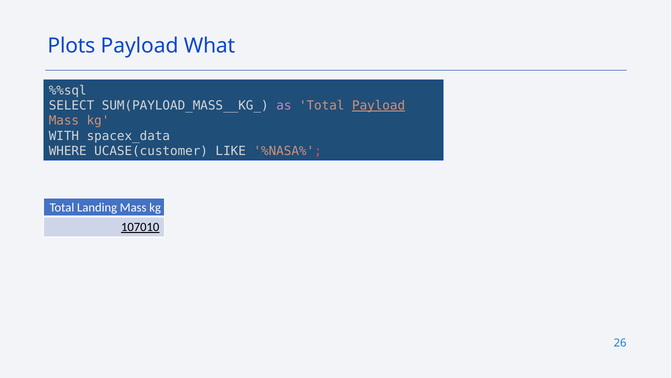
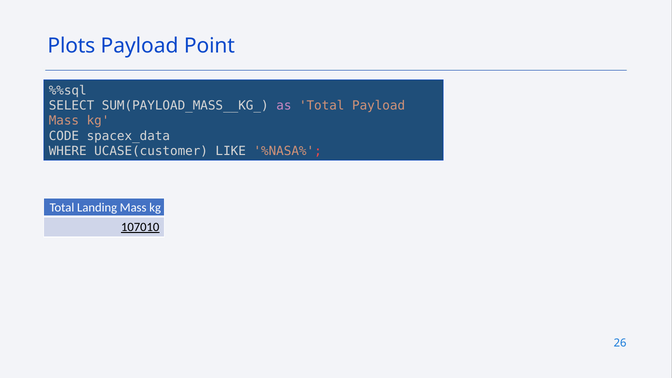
What: What -> Point (209, 46)
Payload underline: present -> none (379, 106)
WITH: WITH -> CODE (64, 136)
